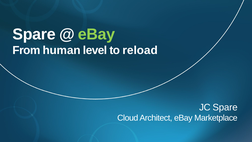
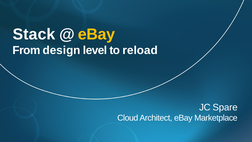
Spare: Spare -> Stack (34, 34)
eBay colour: light green -> yellow (96, 34)
human: human -> design (62, 50)
